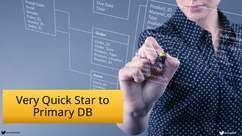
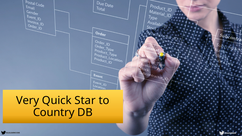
Primary: Primary -> Country (54, 113)
